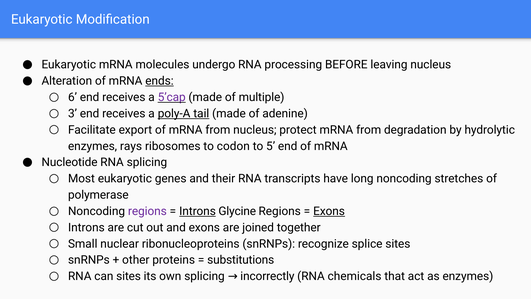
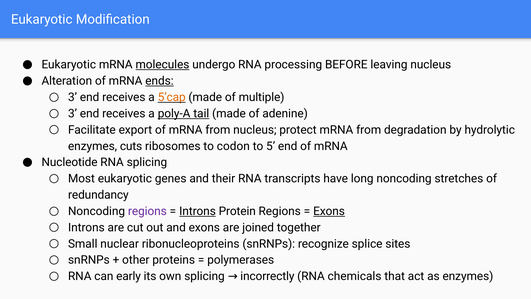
molecules underline: none -> present (162, 65)
6: 6 -> 3 (73, 97)
5’cap colour: purple -> orange (172, 97)
rays: rays -> cuts (131, 146)
polymerase: polymerase -> redundancy (98, 195)
Glycine: Glycine -> Protein (237, 211)
substitutions: substitutions -> polymerases (241, 260)
can sites: sites -> early (129, 276)
